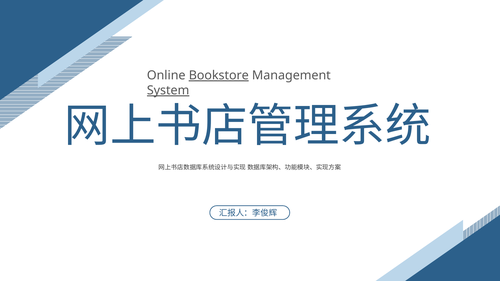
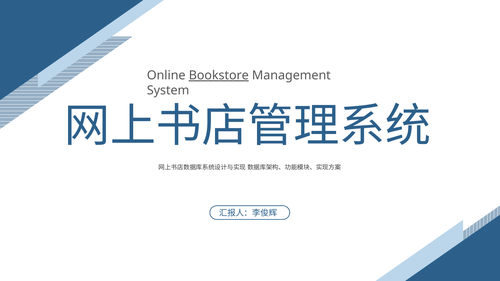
System underline: present -> none (168, 91)
